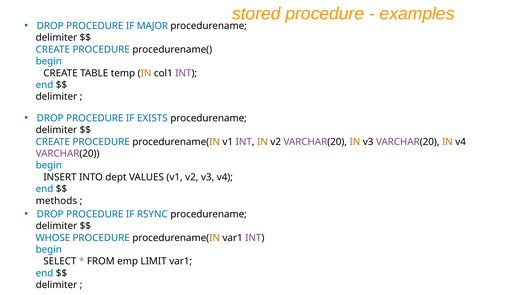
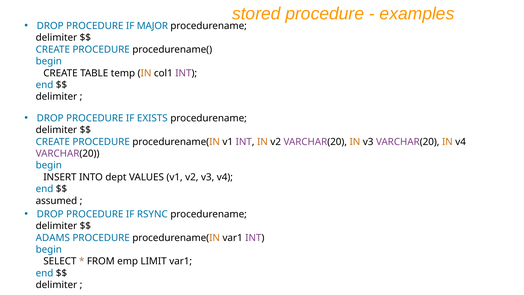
methods: methods -> assumed (56, 201)
WHOSE: WHOSE -> ADAMS (53, 238)
